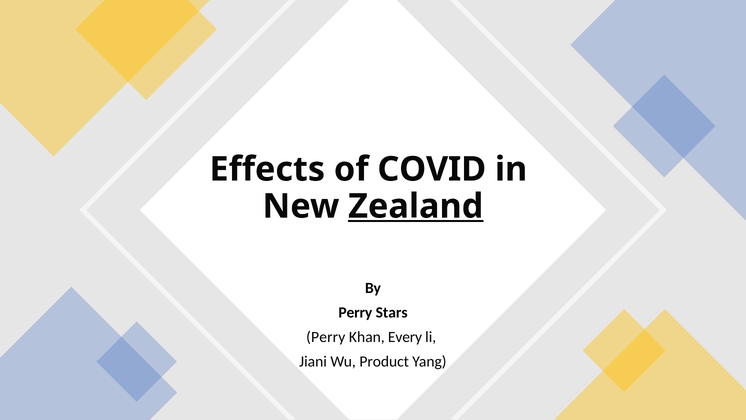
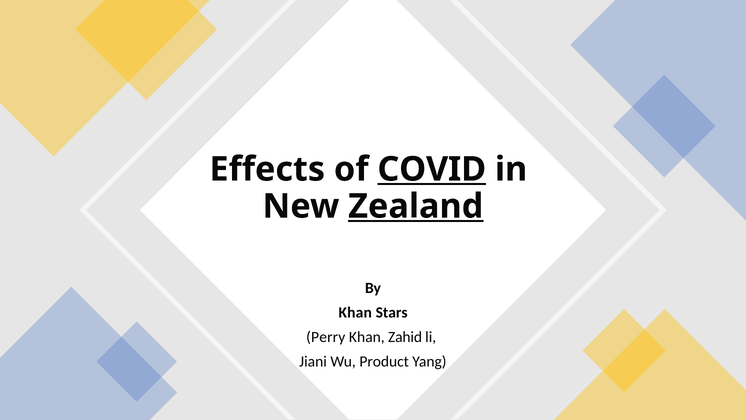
COVID underline: none -> present (432, 169)
Perry: Perry -> Khan (355, 312)
Every: Every -> Zahid (405, 337)
